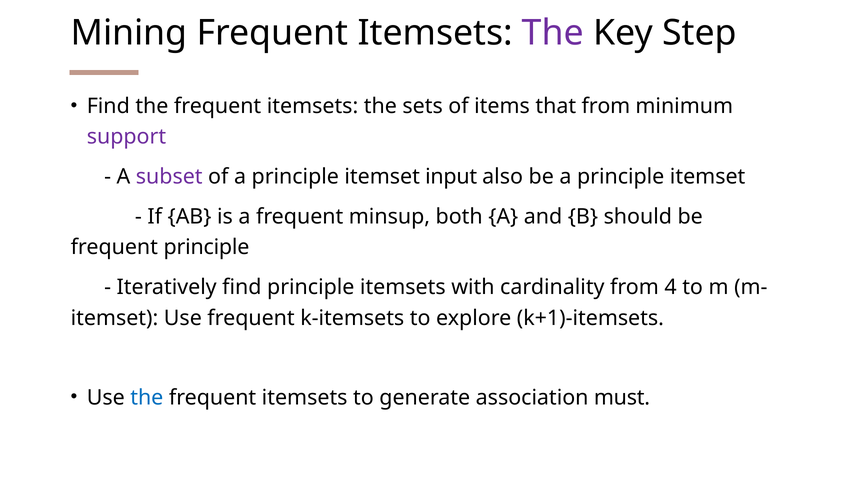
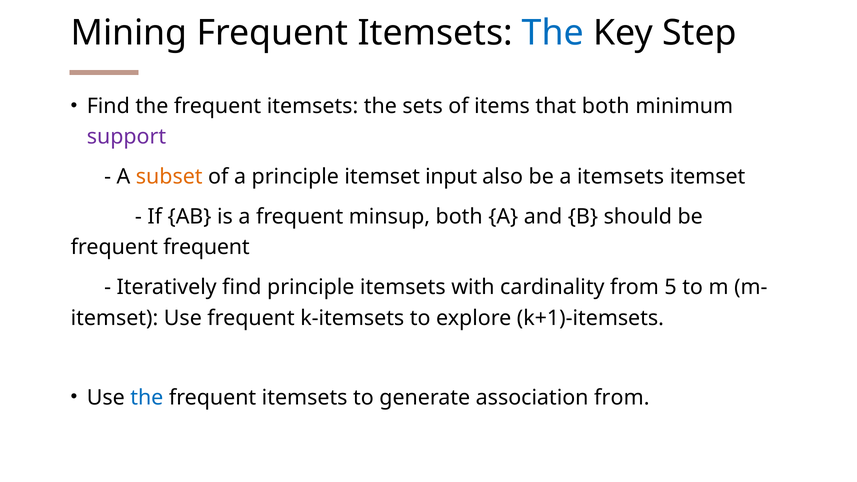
The colour: purple -> blue (553, 33)
that from: from -> both (606, 106)
subset colour: purple -> orange (169, 177)
be a principle: principle -> itemsets (621, 177)
frequent principle: principle -> frequent (206, 247)
4: 4 -> 5 (671, 287)
association must: must -> from (622, 398)
